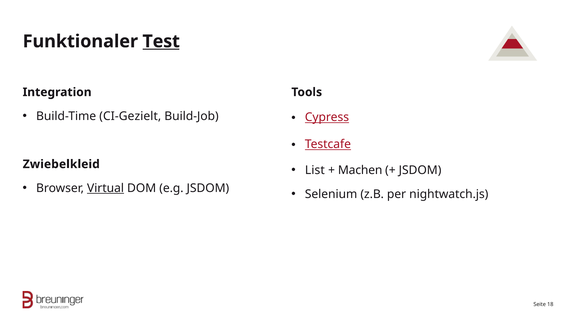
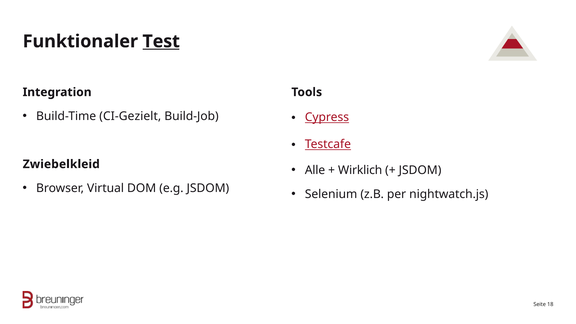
List: List -> Alle (315, 170)
Machen: Machen -> Wirklich (360, 170)
Virtual underline: present -> none (106, 188)
